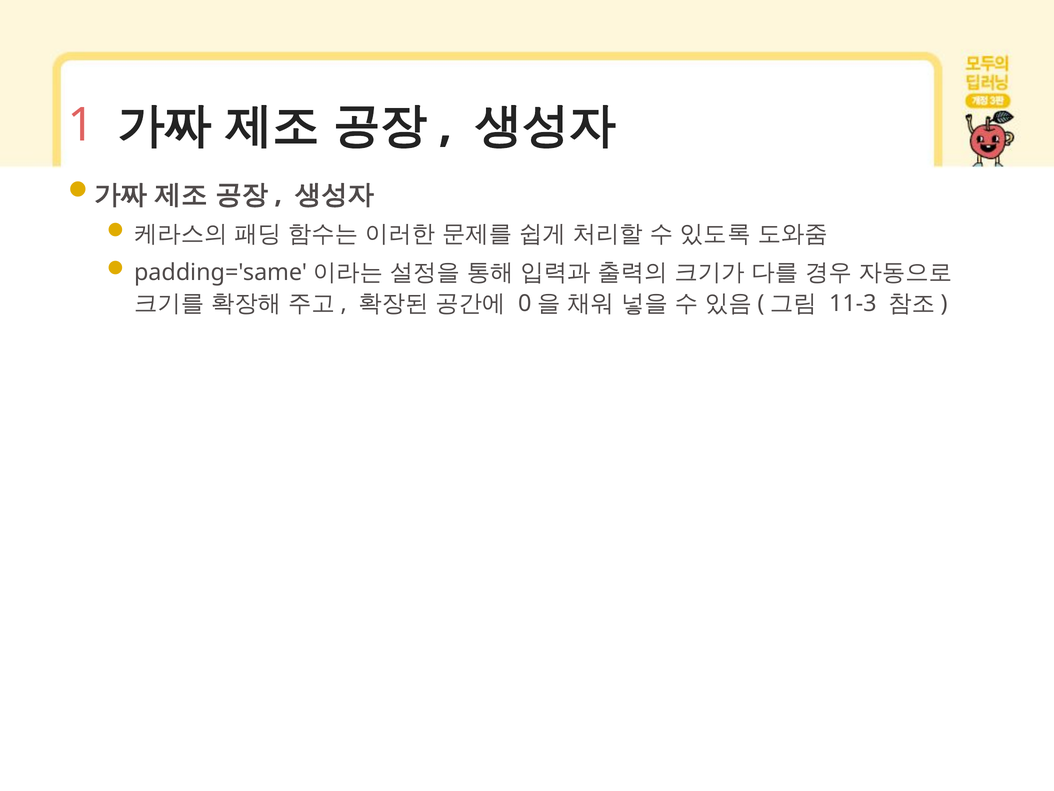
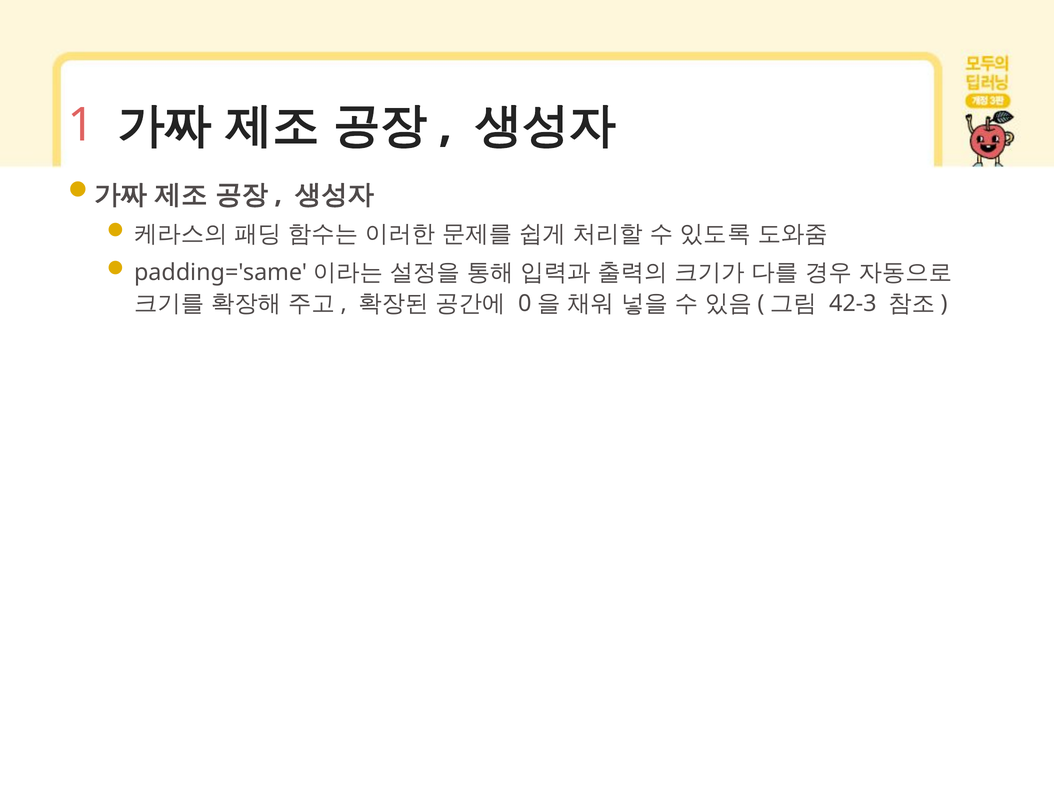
11-3: 11-3 -> 42-3 (853, 303)
